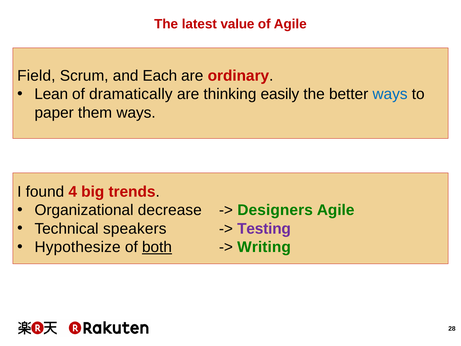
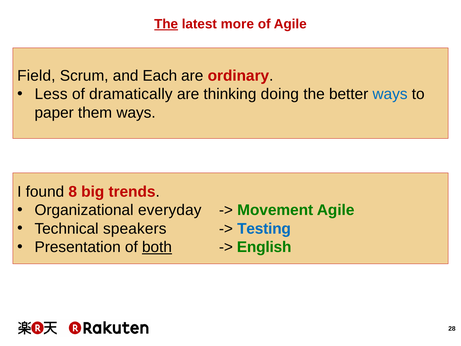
The underline: none -> present (166, 24)
value: value -> more (237, 24)
Lean: Lean -> Less (51, 94)
easily: easily -> doing (280, 94)
4: 4 -> 8 (73, 192)
decrease: decrease -> everyday (170, 210)
Designers: Designers -> Movement (275, 210)
Testing colour: purple -> blue (264, 229)
Hypothesize: Hypothesize -> Presentation (78, 247)
Writing: Writing -> English (264, 247)
